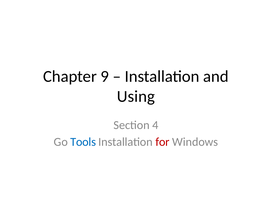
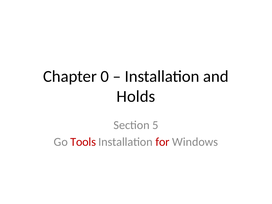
9: 9 -> 0 (105, 76)
Using: Using -> Holds (136, 96)
4: 4 -> 5 (155, 125)
Tools colour: blue -> red (83, 142)
